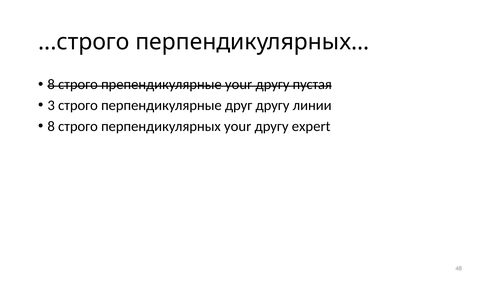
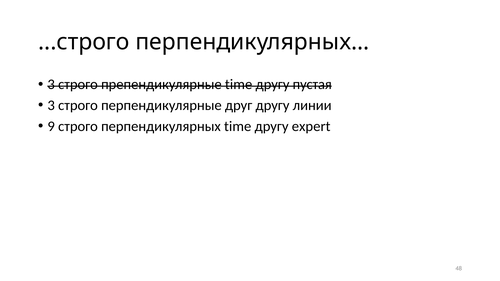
8: 8 -> 3 (51, 85)
препендикулярные your: your -> time (239, 85)
8: 8 -> 9 (51, 126)
перпендикулярных your: your -> time (238, 126)
